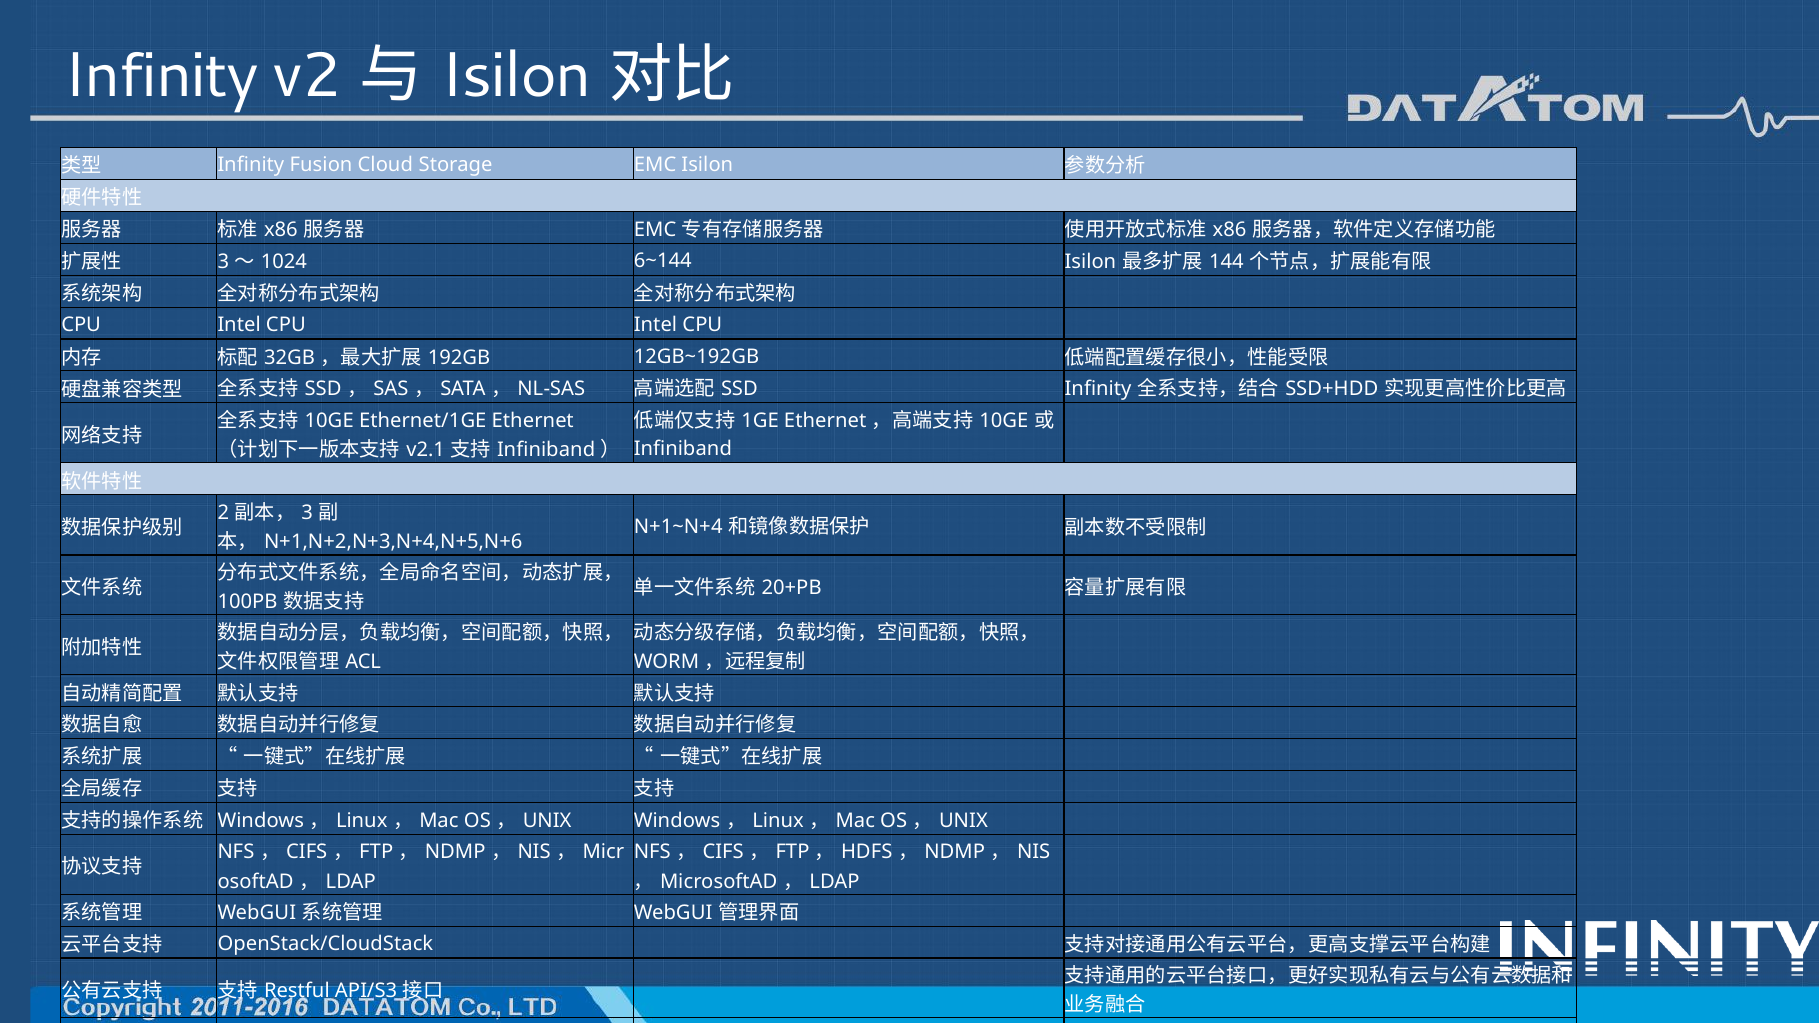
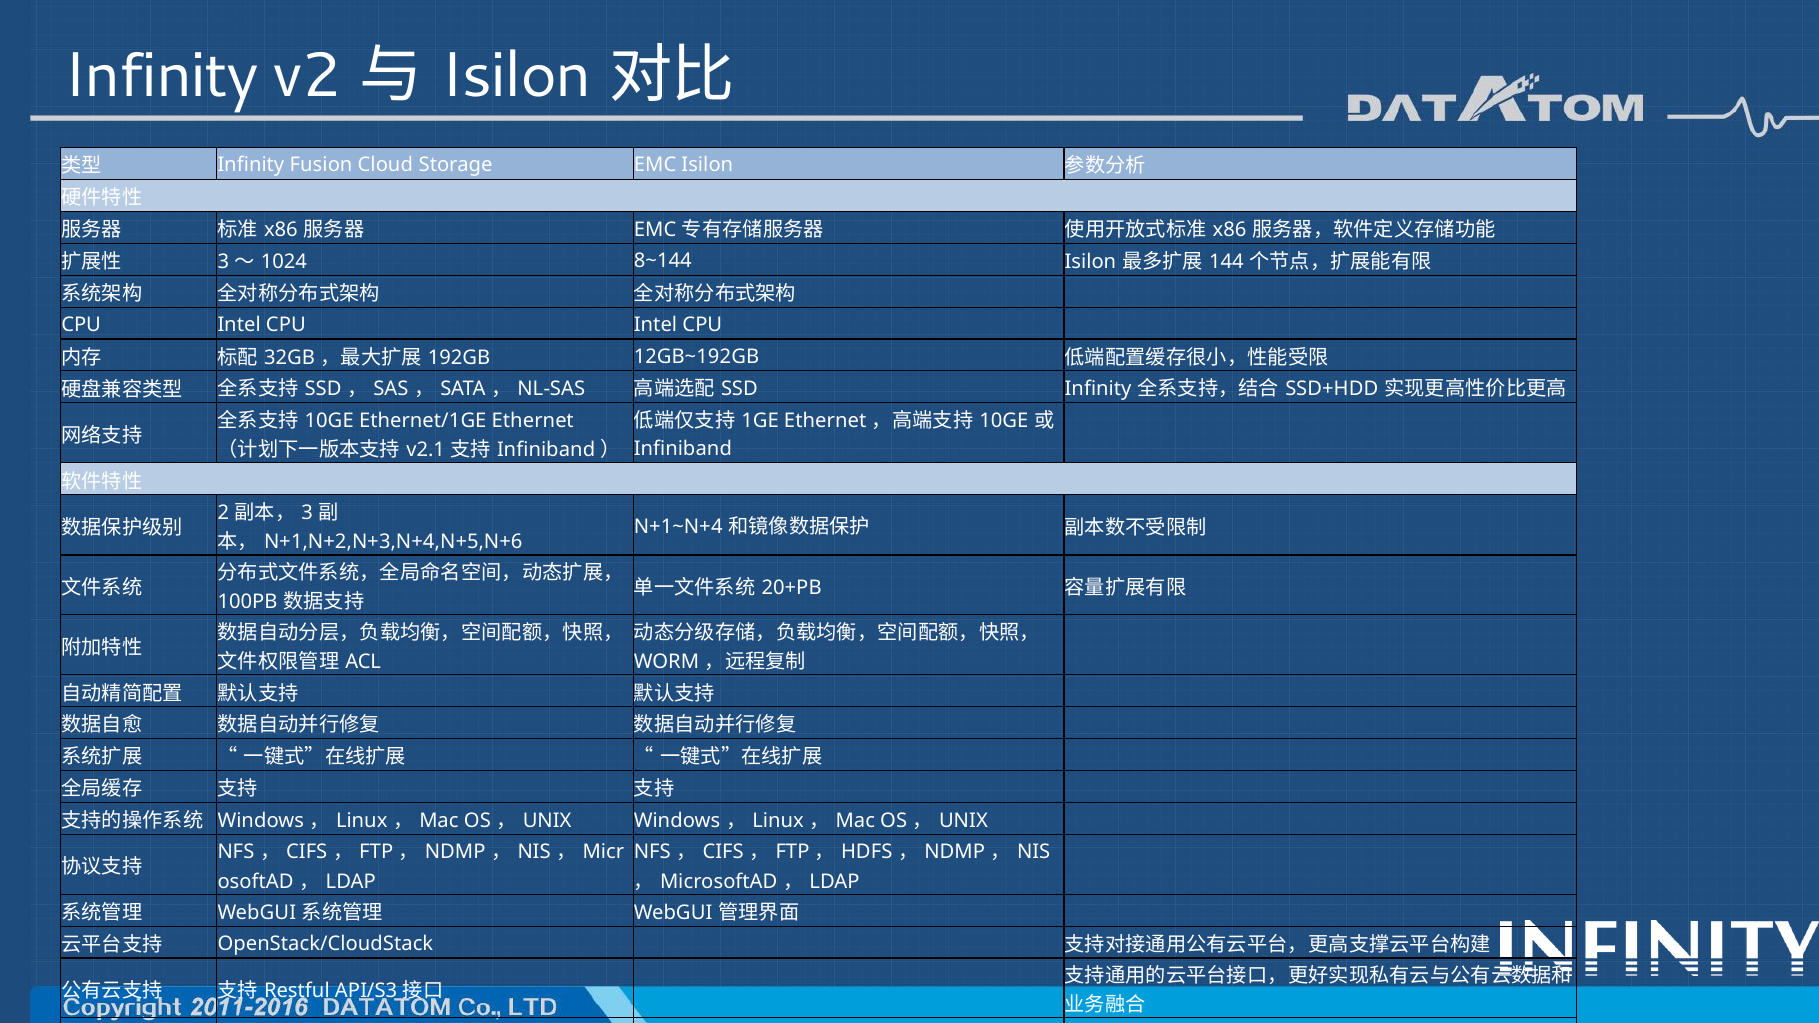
6~144: 6~144 -> 8~144 (663, 261)
